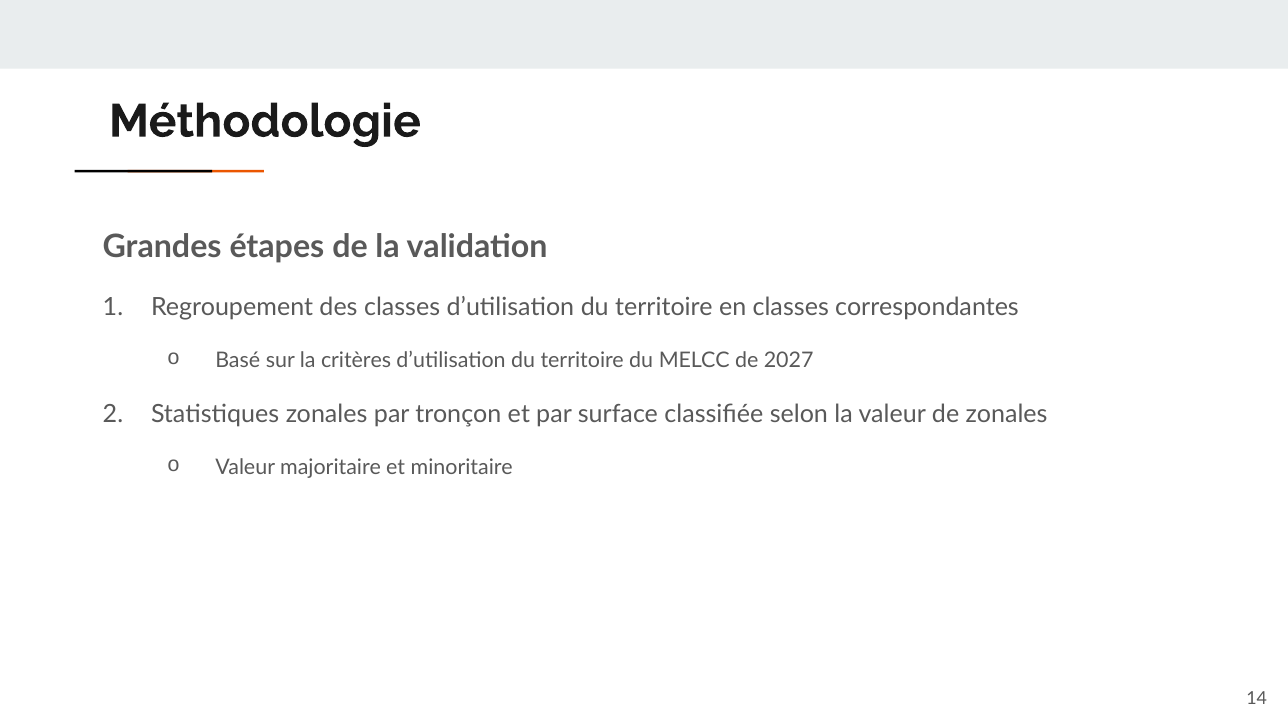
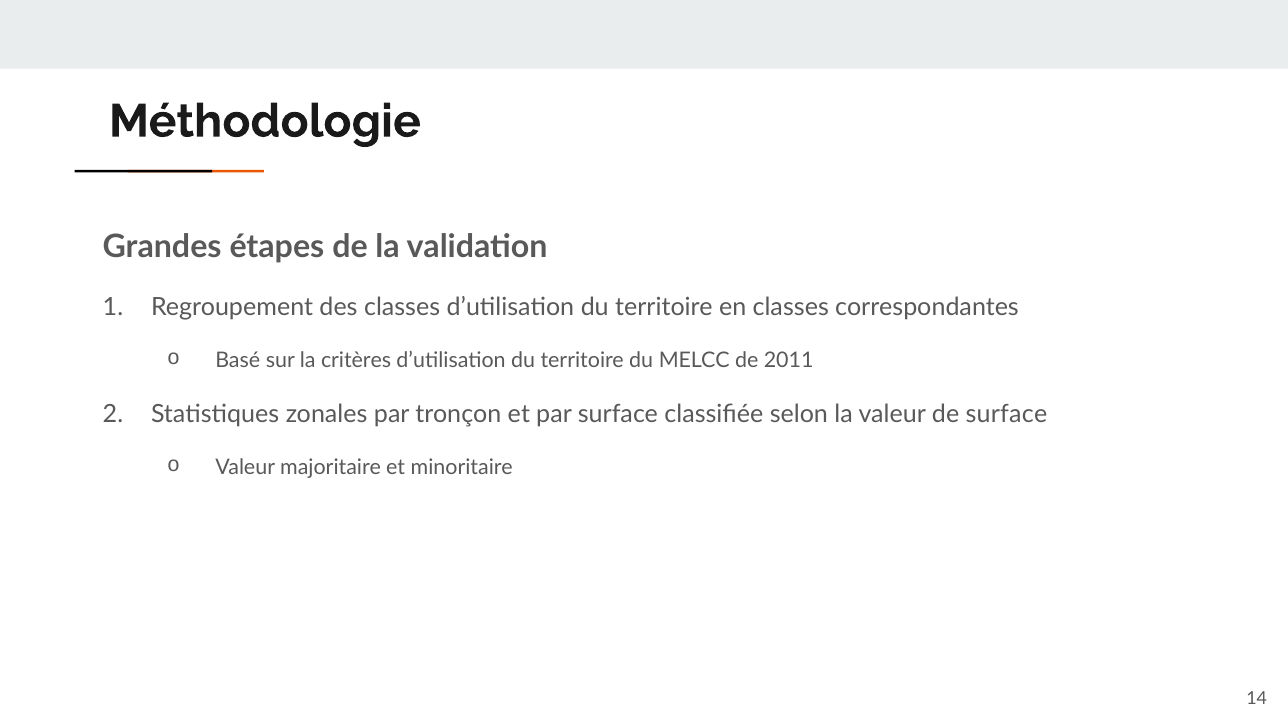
2027: 2027 -> 2011 (789, 360)
de zonales: zonales -> surface (1006, 414)
